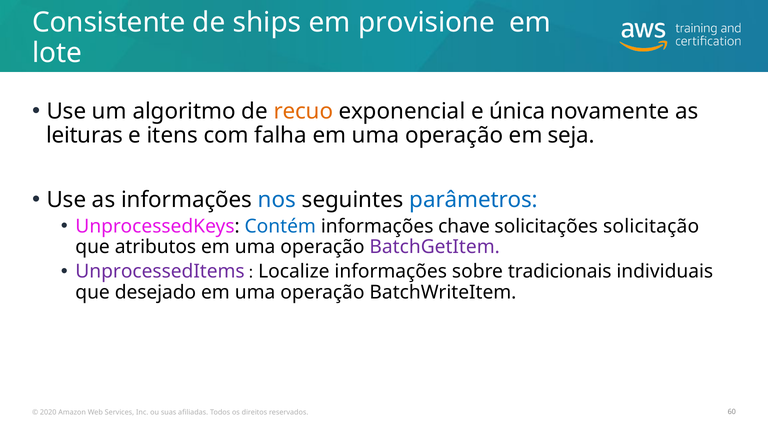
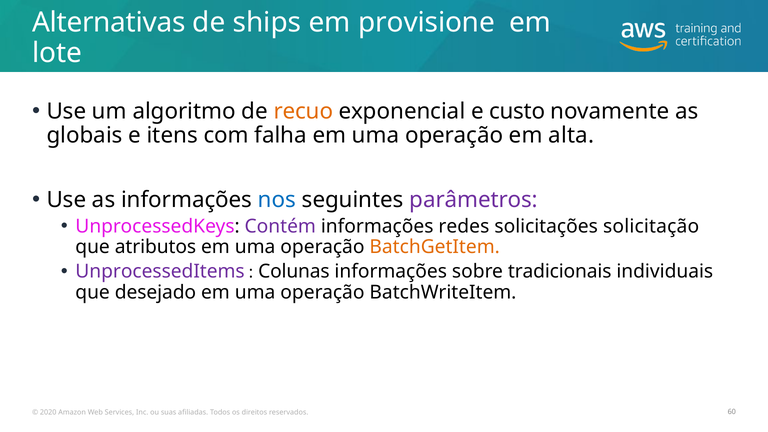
Consistente: Consistente -> Alternativas (109, 23)
única: única -> custo (517, 111)
leituras: leituras -> globais (85, 135)
seja: seja -> alta (571, 135)
parâmetros colour: blue -> purple (474, 200)
Contém colour: blue -> purple (280, 226)
chave: chave -> redes (464, 226)
BatchGetItem colour: purple -> orange (435, 247)
Localize: Localize -> Colunas (294, 272)
